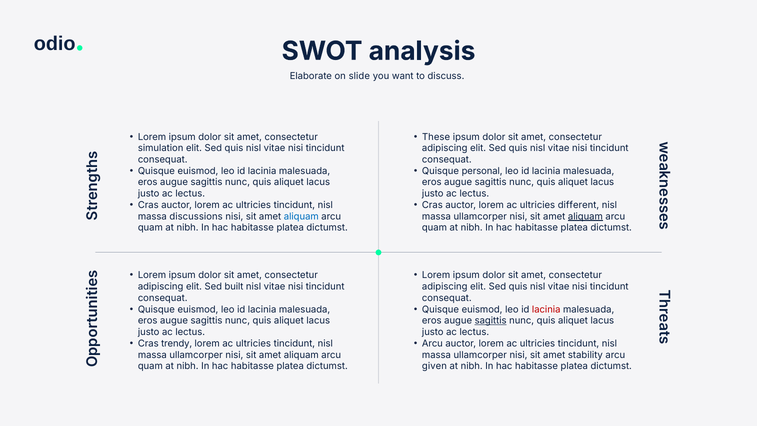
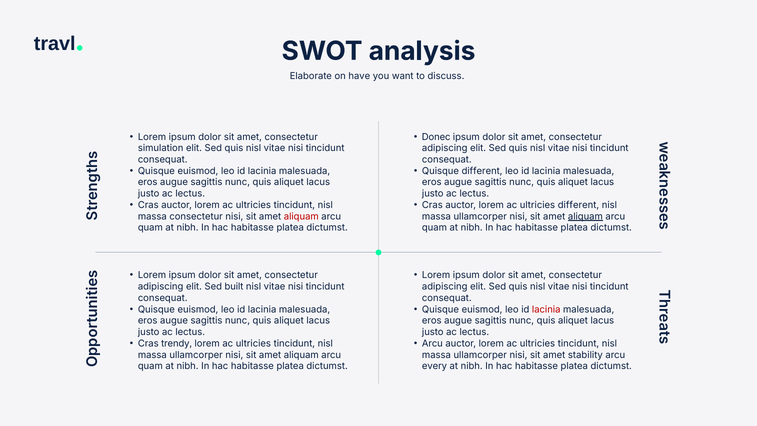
odio: odio -> travl (55, 44)
slide: slide -> have (359, 76)
These: These -> Donec (436, 137)
Quisque personal: personal -> different (482, 171)
massa discussions: discussions -> consectetur (196, 216)
aliquam colour: blue -> red (301, 216)
sagittis underline: present -> none (491, 321)
given: given -> every (434, 366)
